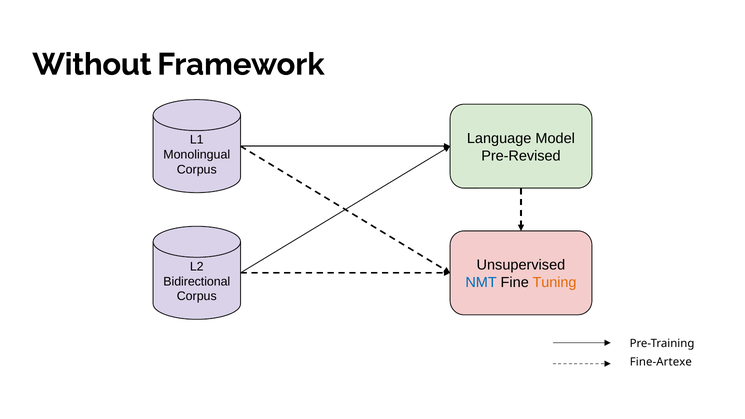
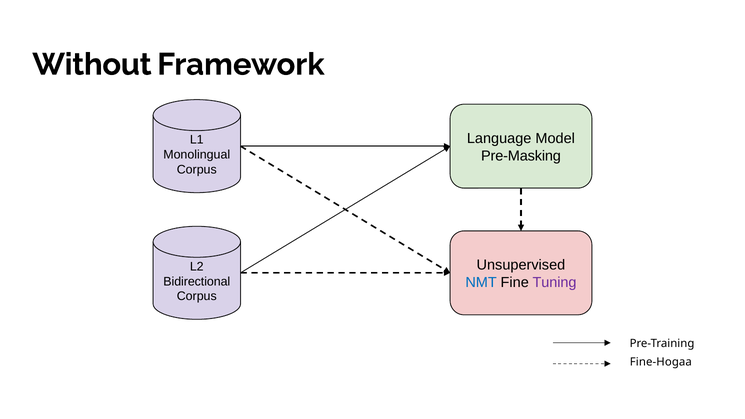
Pre-Revised: Pre-Revised -> Pre-Masking (521, 156)
Tuning colour: orange -> purple (555, 283)
Fine-Artexe: Fine-Artexe -> Fine-Hogaa (661, 362)
